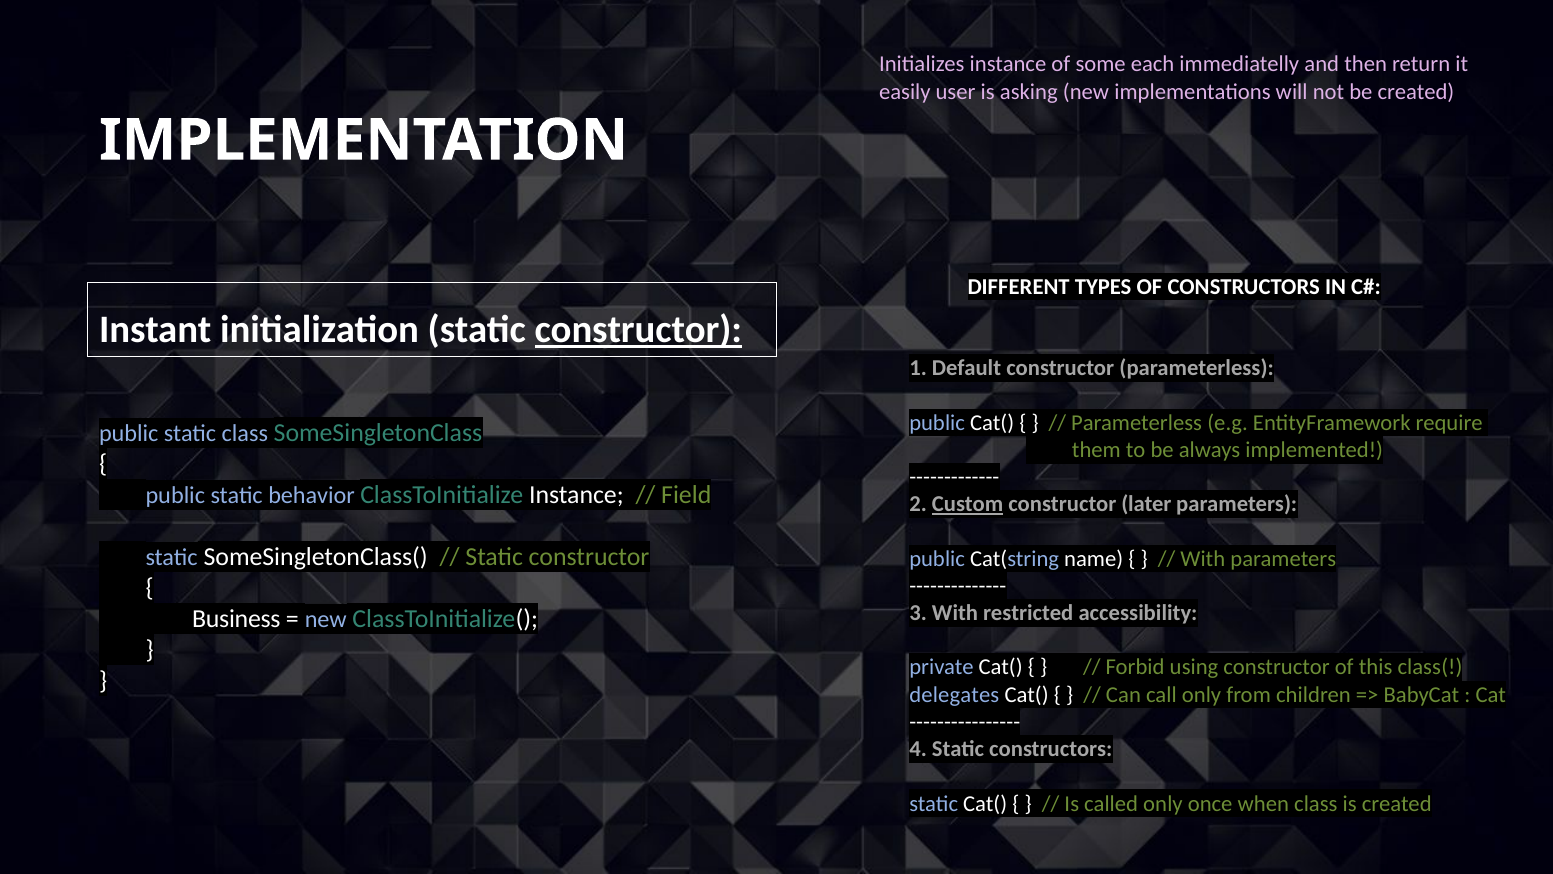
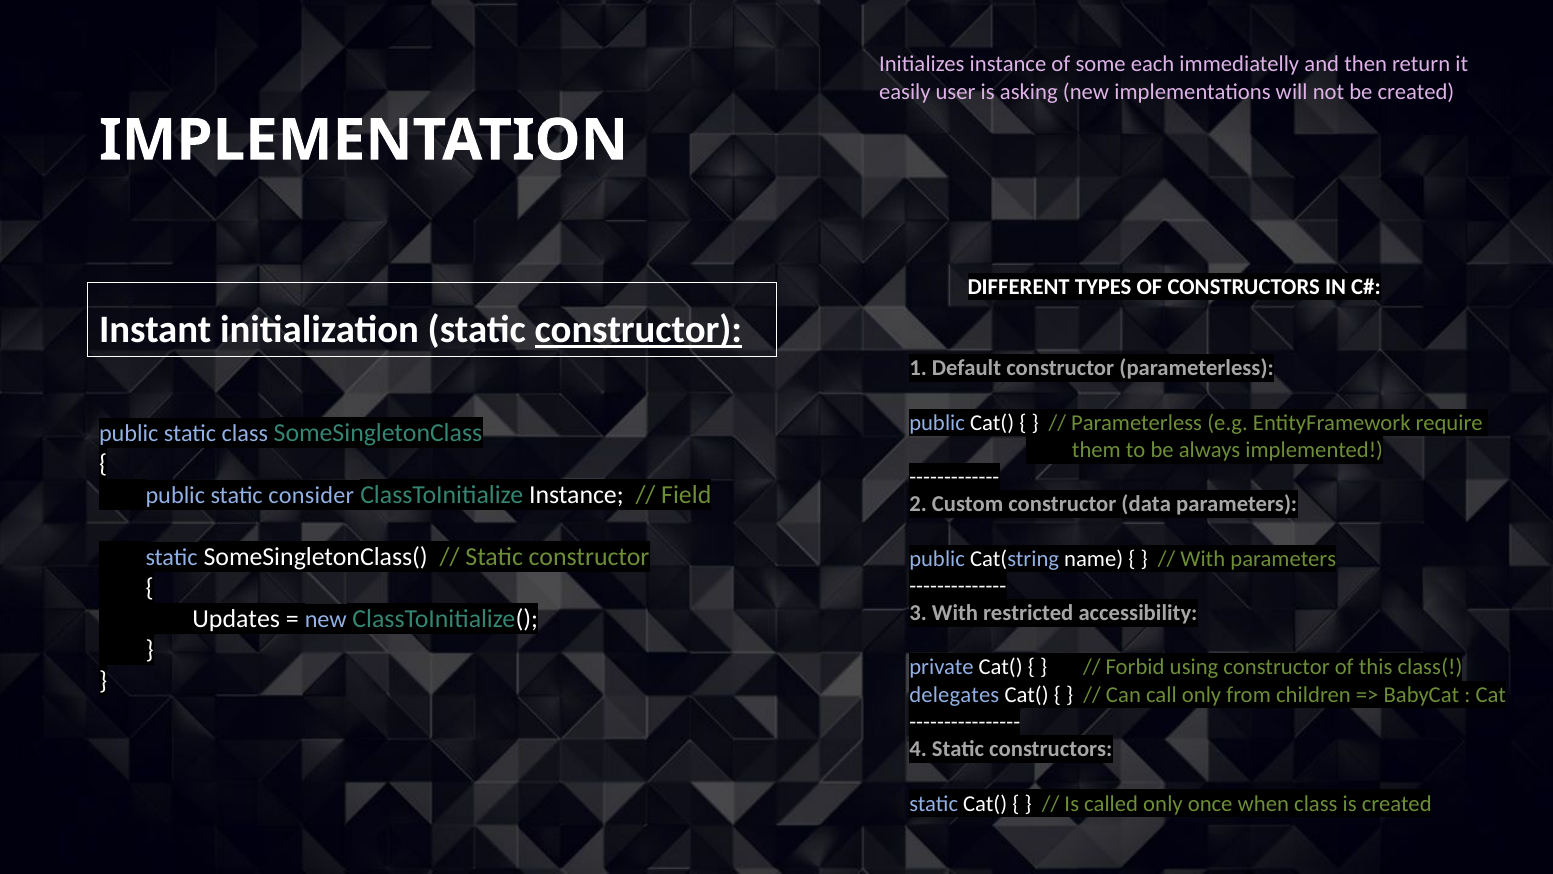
behavior: behavior -> consider (311, 495)
Custom underline: present -> none (968, 504)
later: later -> data (1146, 504)
Business: Business -> Updates (236, 619)
